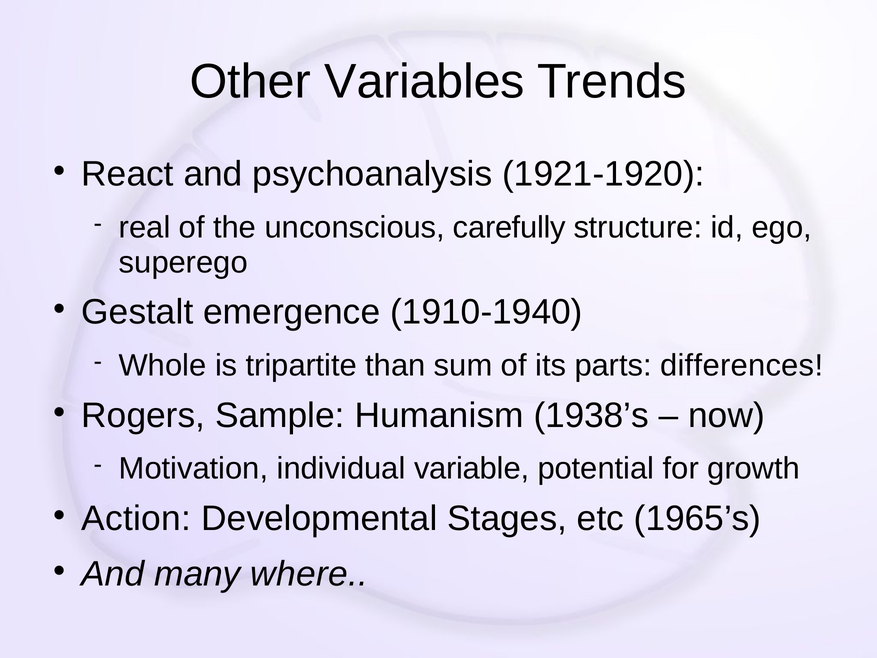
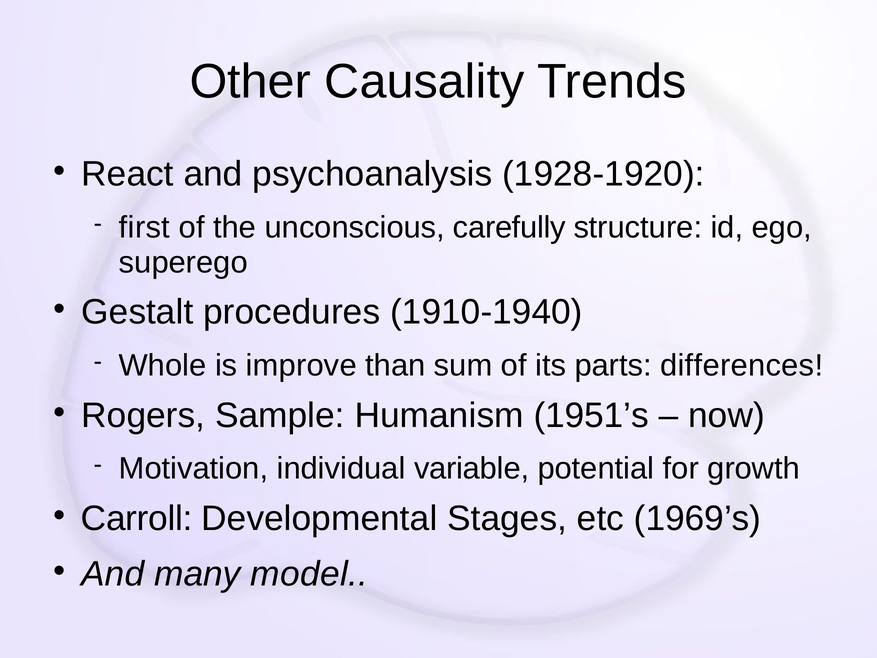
Variables: Variables -> Causality (424, 82)
1921-1920: 1921-1920 -> 1928-1920 (603, 174)
real: real -> first (145, 227)
emergence: emergence -> procedures (292, 312)
tripartite: tripartite -> improve (301, 366)
1938’s: 1938’s -> 1951’s (591, 416)
Action: Action -> Carroll (137, 519)
1965’s: 1965’s -> 1969’s (698, 519)
where: where -> model (309, 574)
